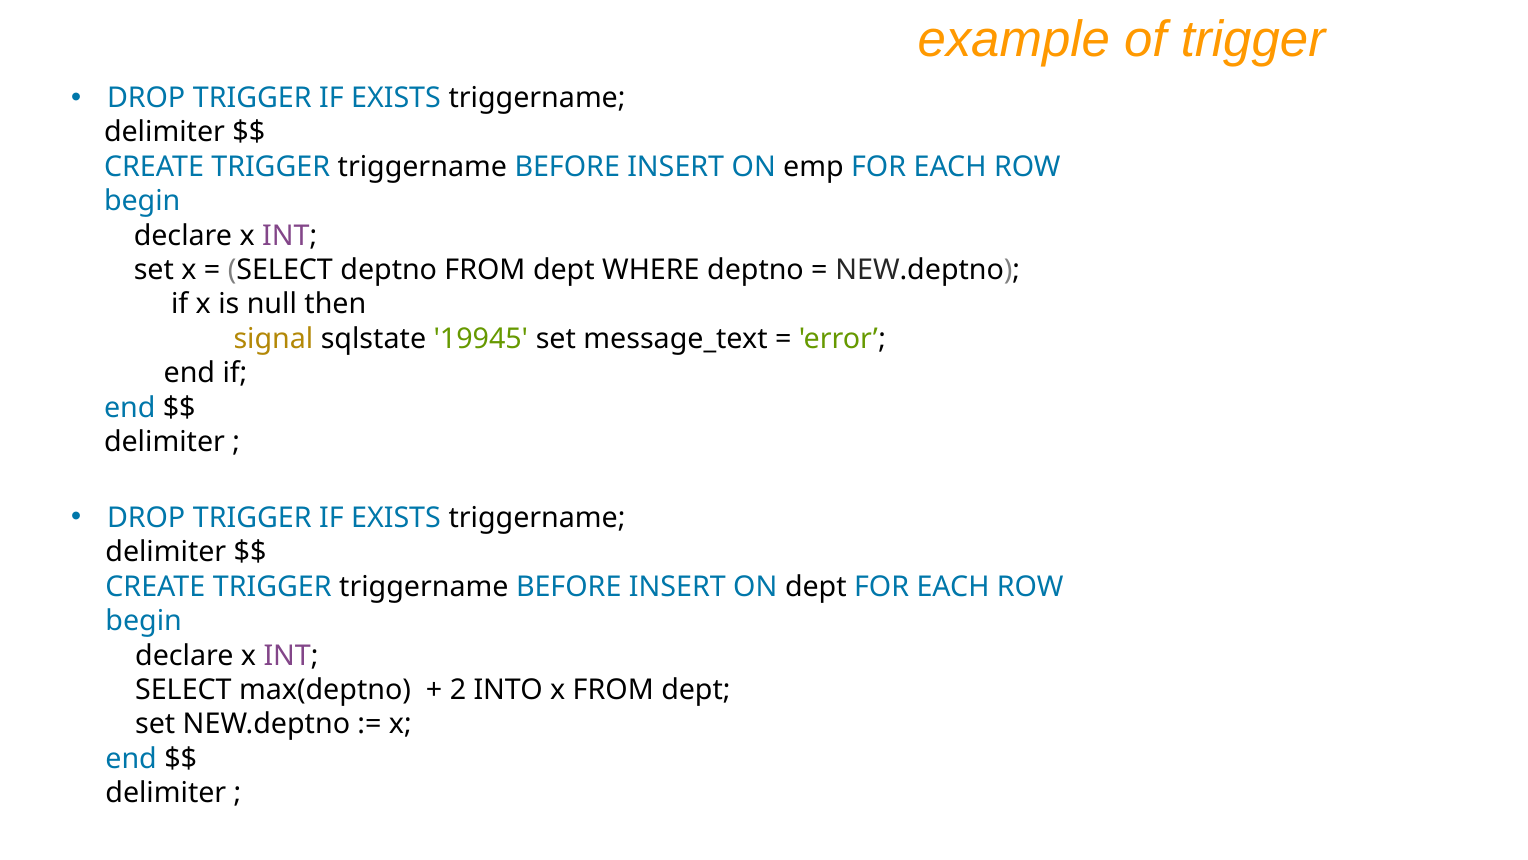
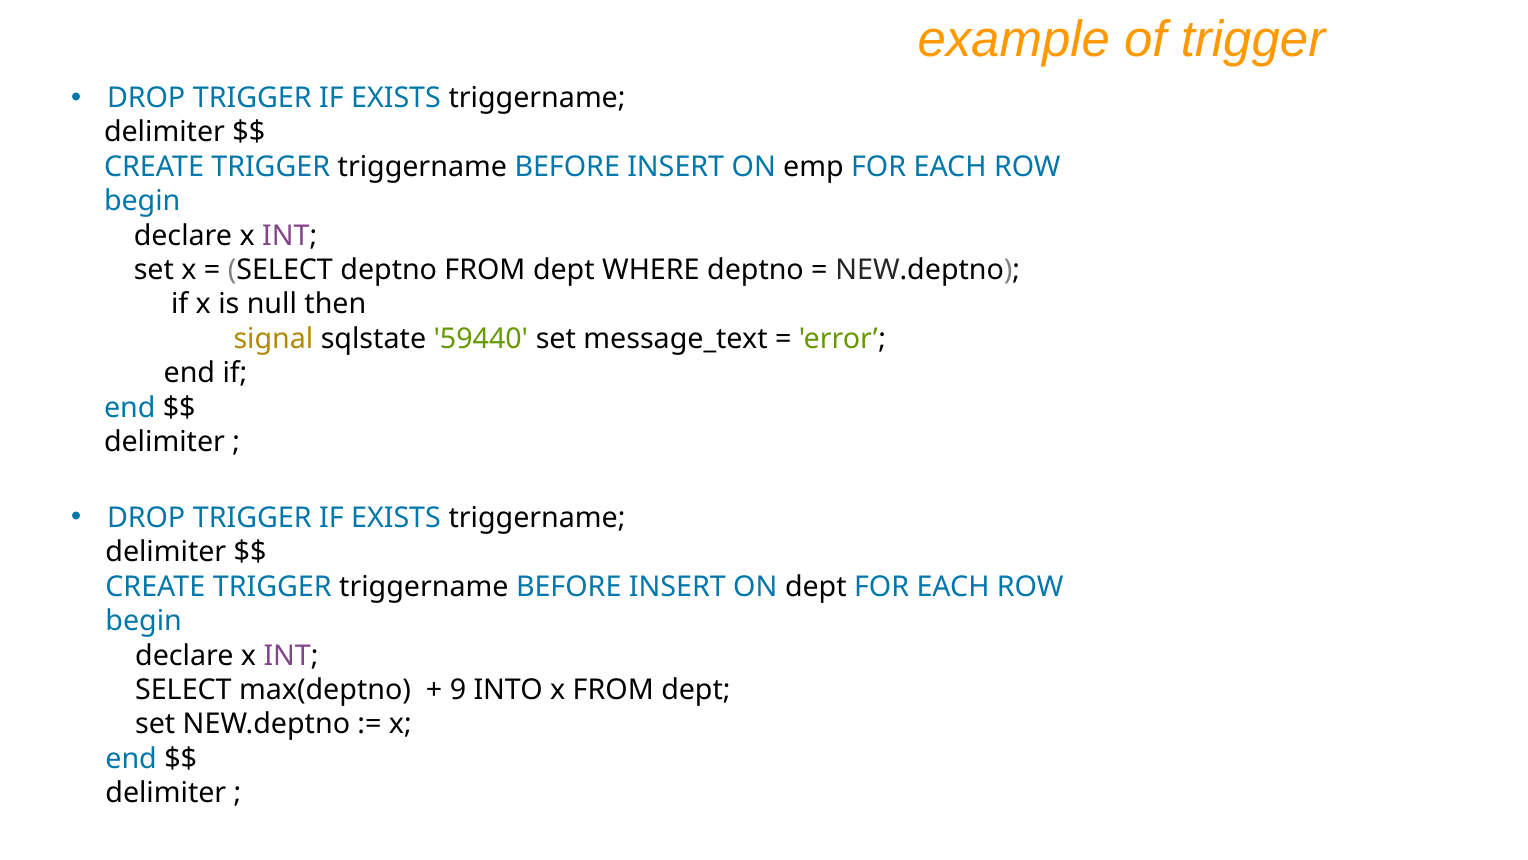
19945: 19945 -> 59440 (481, 339)
2: 2 -> 9 (458, 690)
